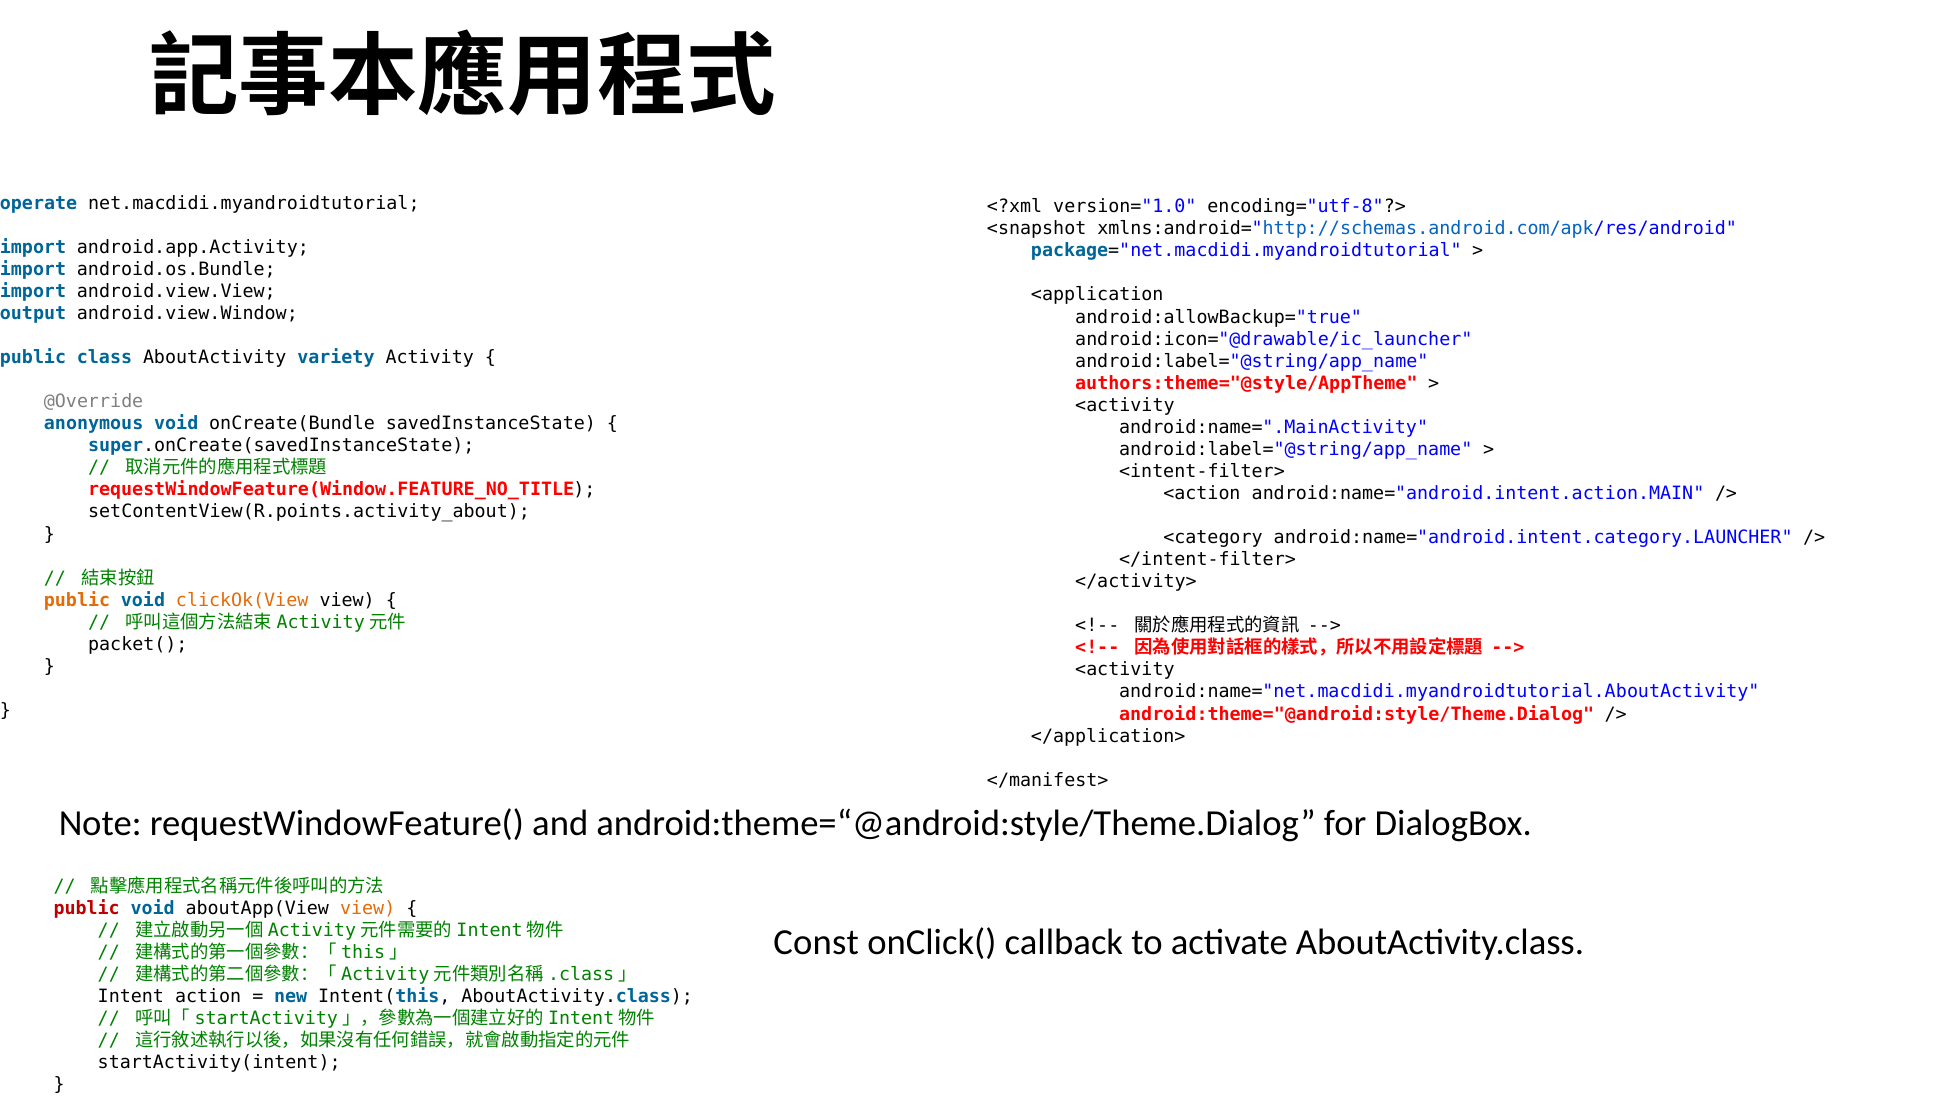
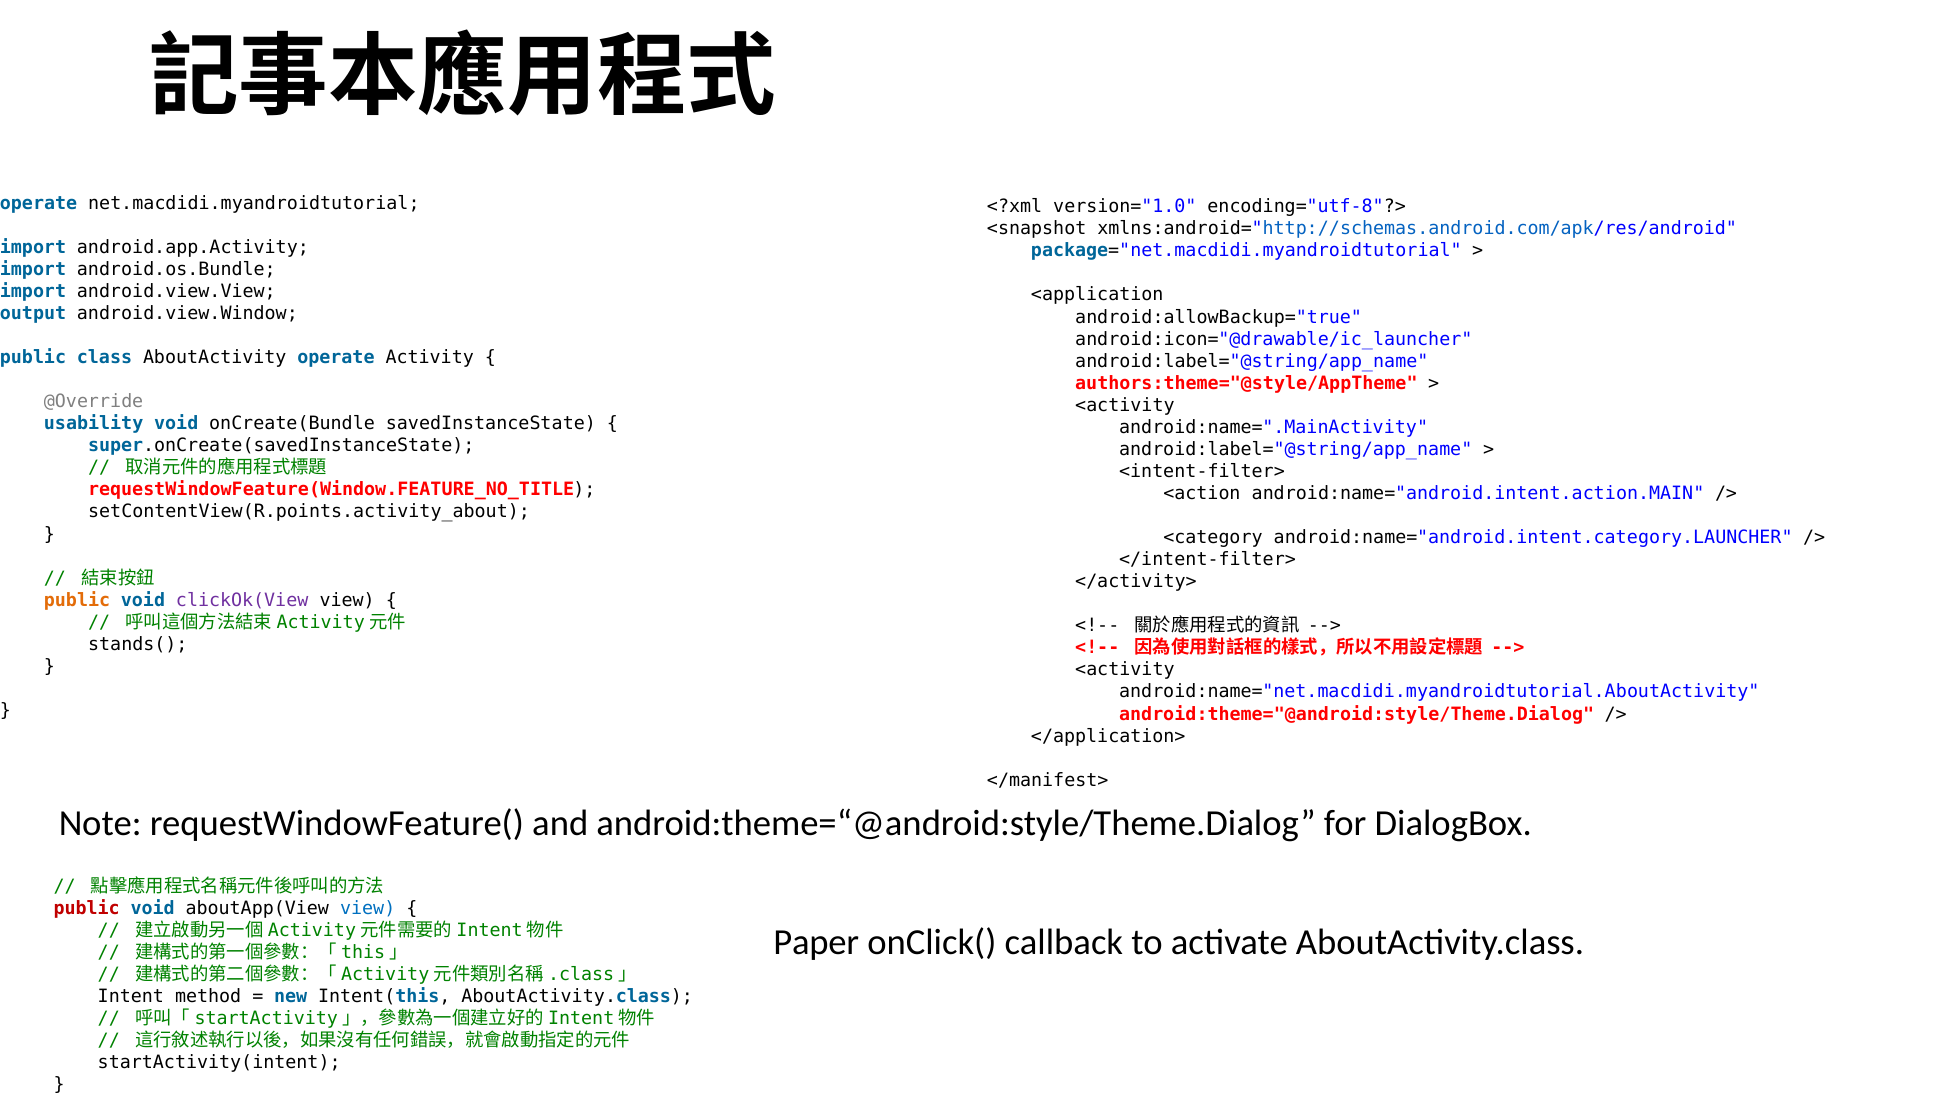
AboutActivity variety: variety -> operate (336, 357)
anonymous: anonymous -> usability (94, 424)
clickOk(View colour: orange -> purple (242, 600)
packet(: packet( -> stands( (138, 644)
view colour: orange -> blue (368, 908)
Const: Const -> Paper (816, 942)
action: action -> method (208, 996)
